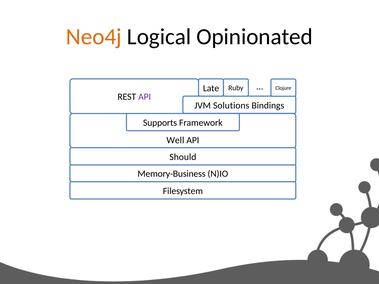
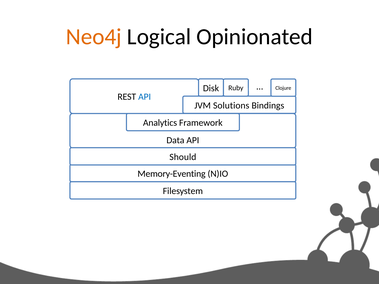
Late: Late -> Disk (211, 88)
API colour: purple -> blue (145, 97)
Supports: Supports -> Analytics (160, 123)
Well: Well -> Data (175, 140)
Memory-Business: Memory-Business -> Memory-Eventing (172, 174)
